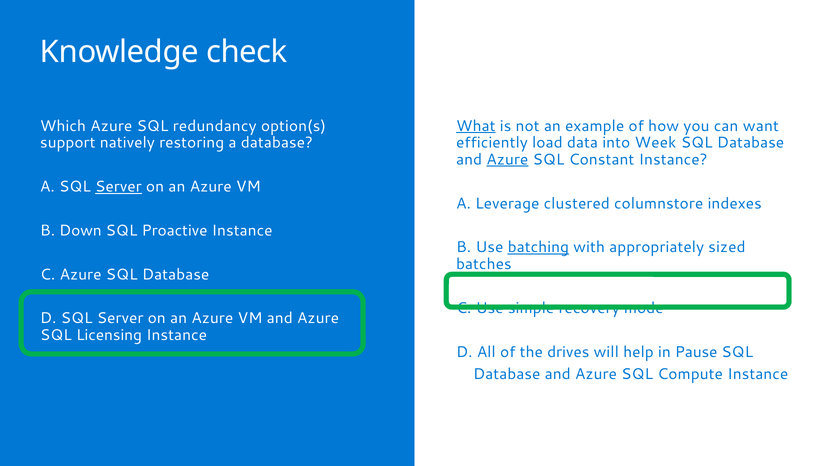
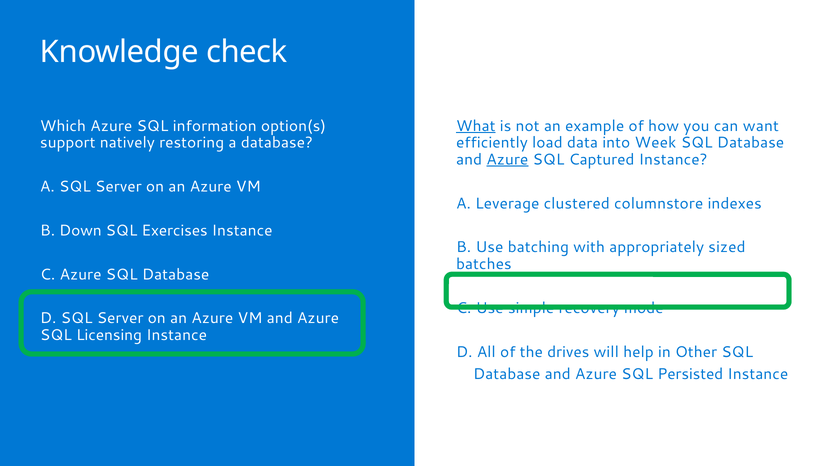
redundancy: redundancy -> information (215, 126)
Constant: Constant -> Captured (602, 160)
Server underline: present -> none (118, 187)
Proactive: Proactive -> Exercises (175, 231)
batching underline: present -> none (538, 247)
Pause: Pause -> Other (696, 352)
Compute: Compute -> Persisted (690, 374)
